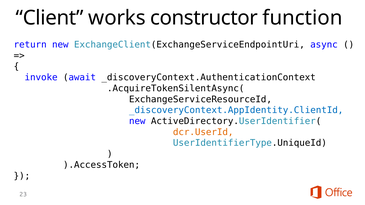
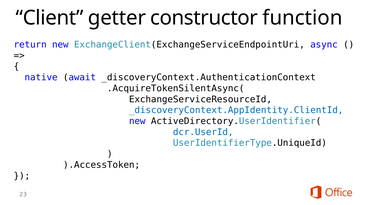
works: works -> getter (117, 18)
invoke: invoke -> native (41, 78)
dcr.UserId colour: orange -> blue (203, 132)
